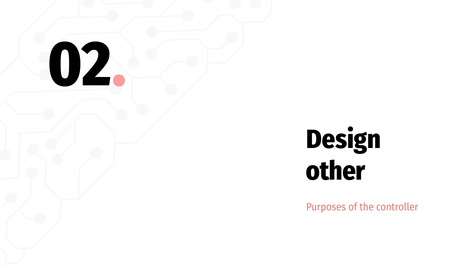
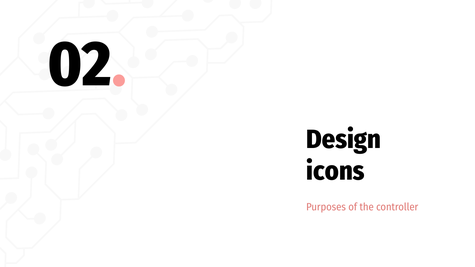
other: other -> icons (335, 171)
